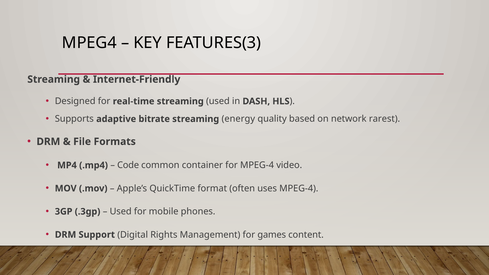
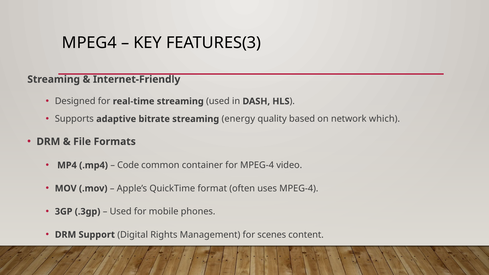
rarest: rarest -> which (385, 119)
games: games -> scenes (272, 235)
